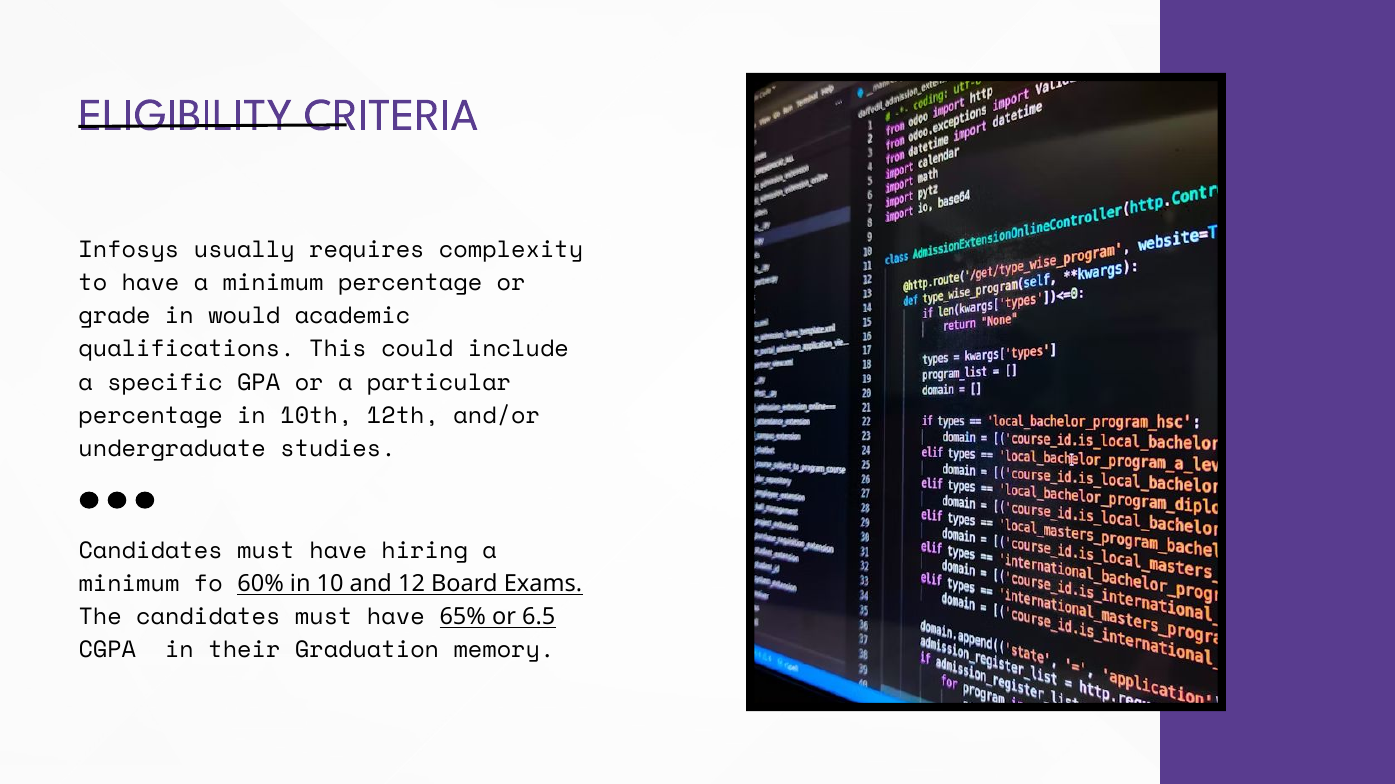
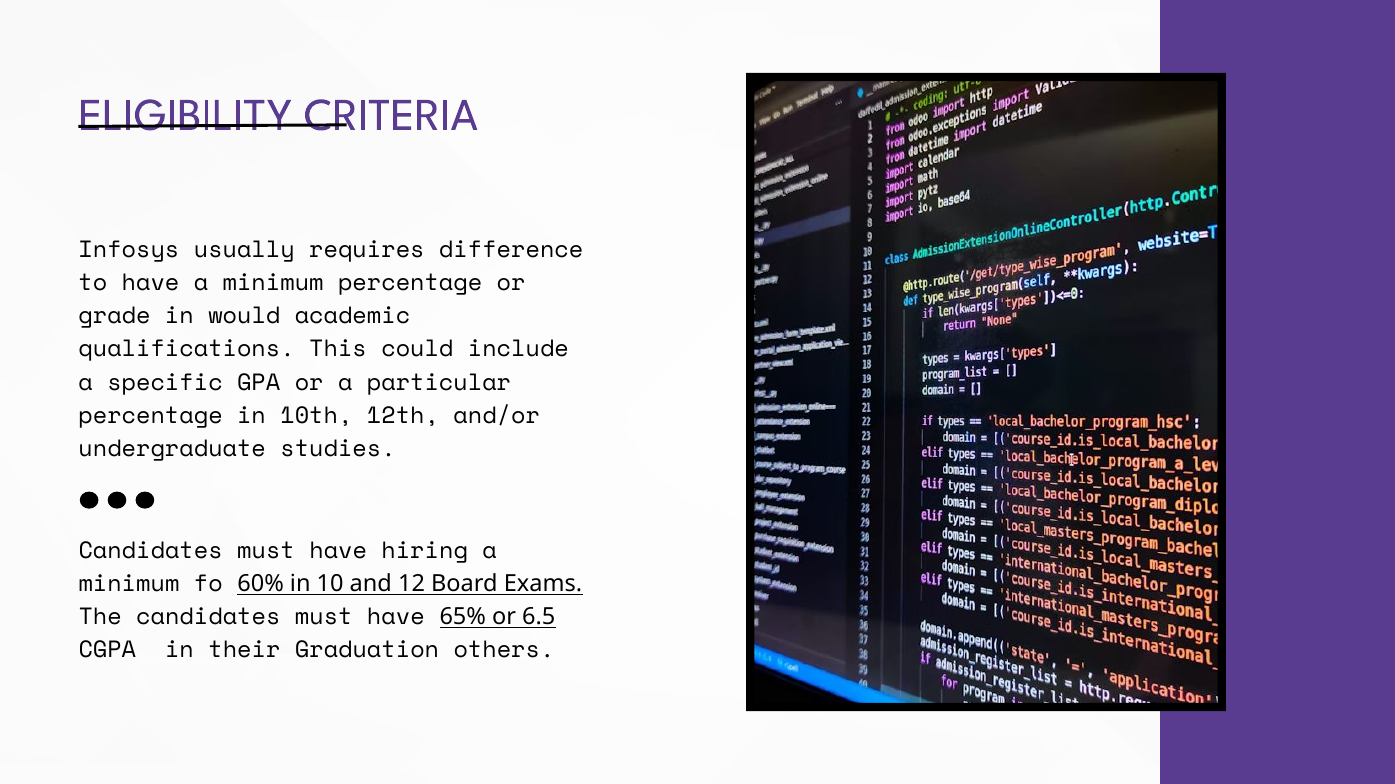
complexity: complexity -> difference (511, 250)
memory: memory -> others (504, 651)
